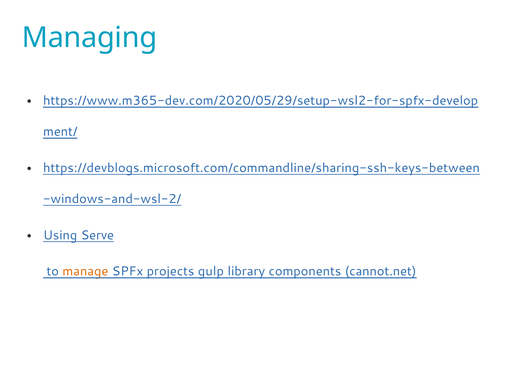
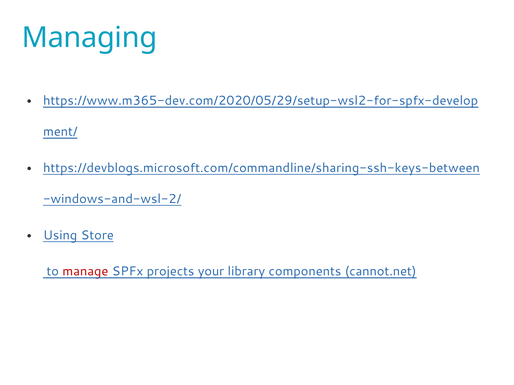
Serve: Serve -> Store (97, 235)
manage colour: orange -> red (85, 272)
gulp: gulp -> your (211, 272)
